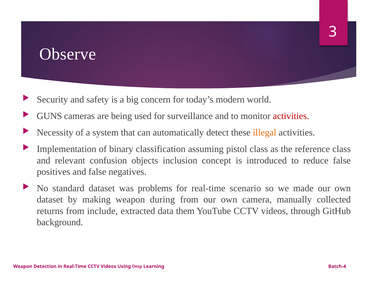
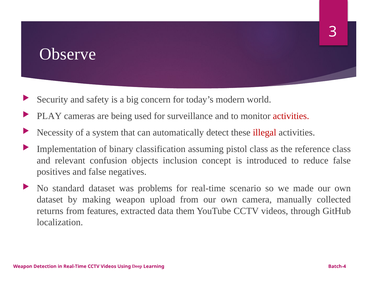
GUNS: GUNS -> PLAY (49, 116)
illegal colour: orange -> red (265, 132)
during: during -> upload (163, 199)
include: include -> features (103, 211)
background: background -> localization (60, 222)
